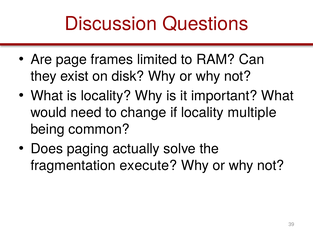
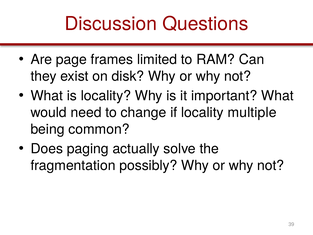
execute: execute -> possibly (148, 165)
